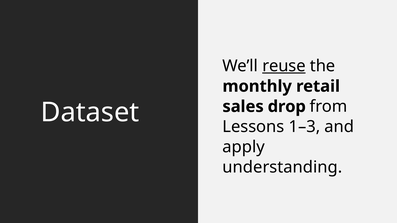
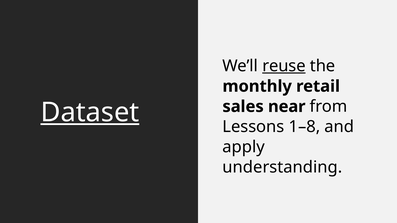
drop: drop -> near (287, 107)
Dataset underline: none -> present (90, 113)
1–3: 1–3 -> 1–8 (304, 127)
